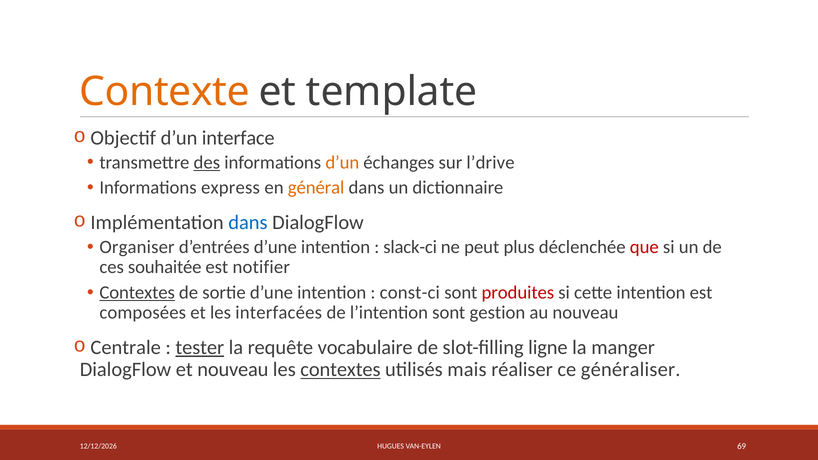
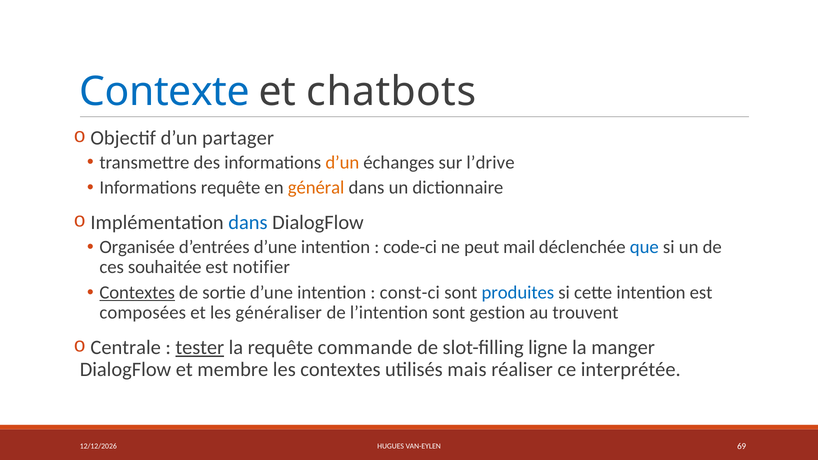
Contexte colour: orange -> blue (165, 92)
template: template -> chatbots (391, 92)
interface: interface -> partager (238, 138)
des underline: present -> none (207, 162)
Informations express: express -> requête (231, 188)
Organiser: Organiser -> Organisée (137, 247)
slack-ci: slack-ci -> code-ci (410, 247)
plus: plus -> mail (519, 247)
que colour: red -> blue (644, 247)
produites colour: red -> blue (518, 293)
interfacées: interfacées -> généraliser (279, 313)
au nouveau: nouveau -> trouvent (585, 313)
vocabulaire: vocabulaire -> commande (365, 348)
et nouveau: nouveau -> membre (233, 370)
contextes underline: present -> none (340, 370)
généraliser: généraliser -> interprétée (631, 370)
